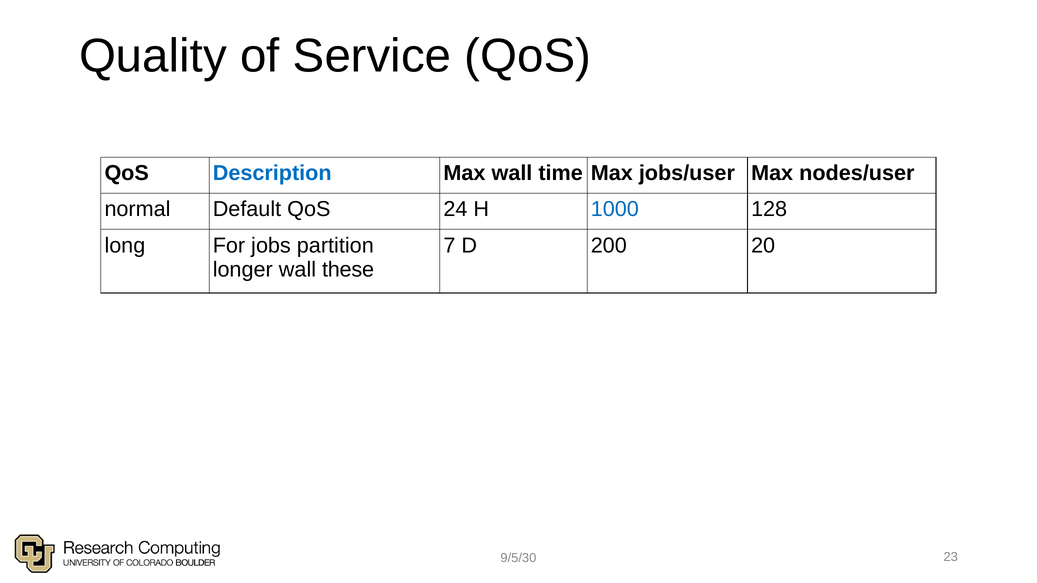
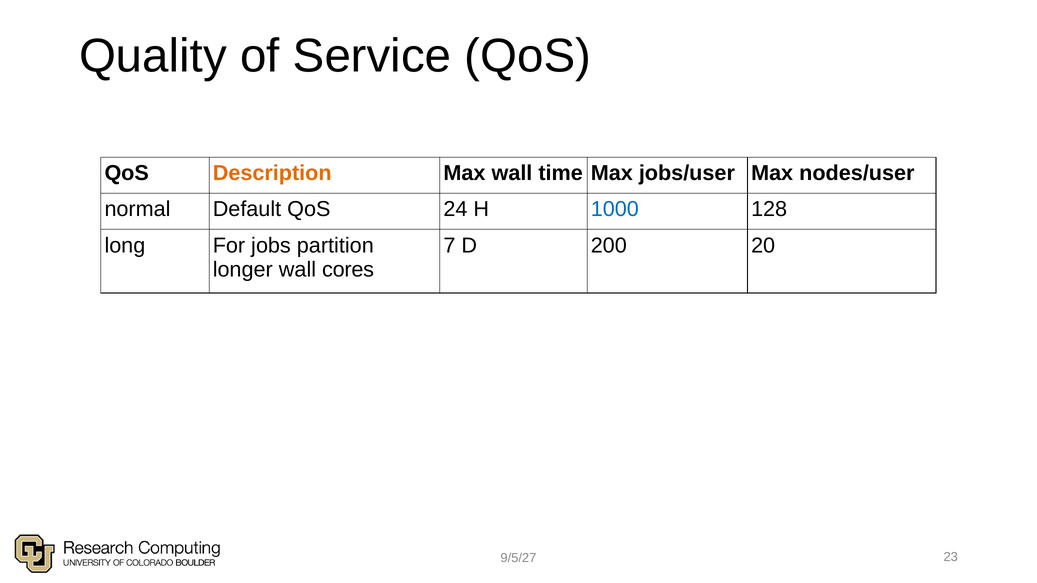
Description colour: blue -> orange (272, 173)
these: these -> cores (348, 270)
9/5/30: 9/5/30 -> 9/5/27 (518, 558)
